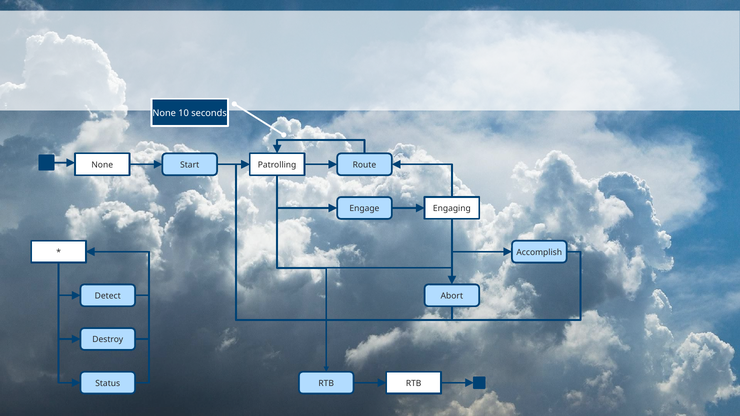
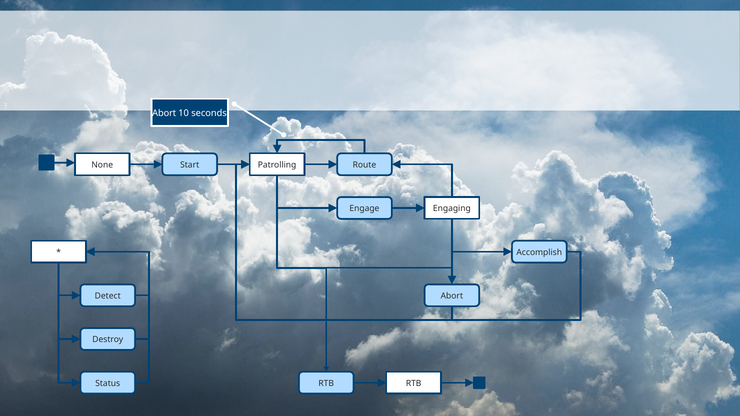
None: None -> Abort (164, 113)
